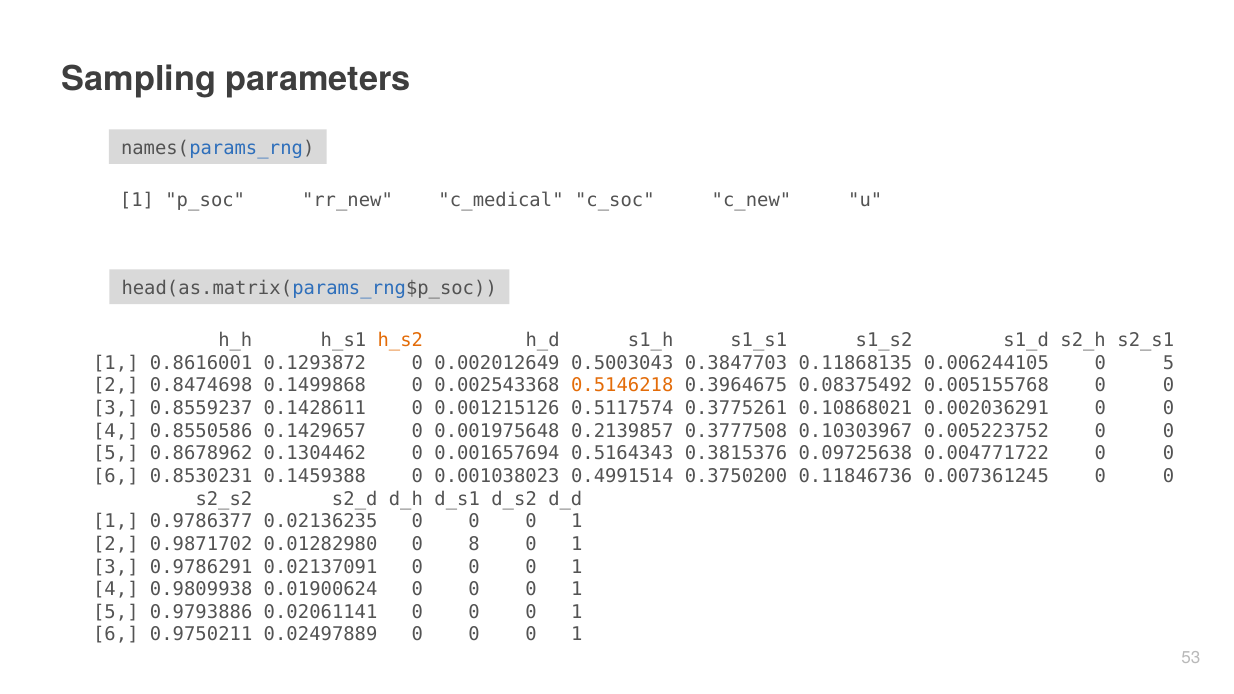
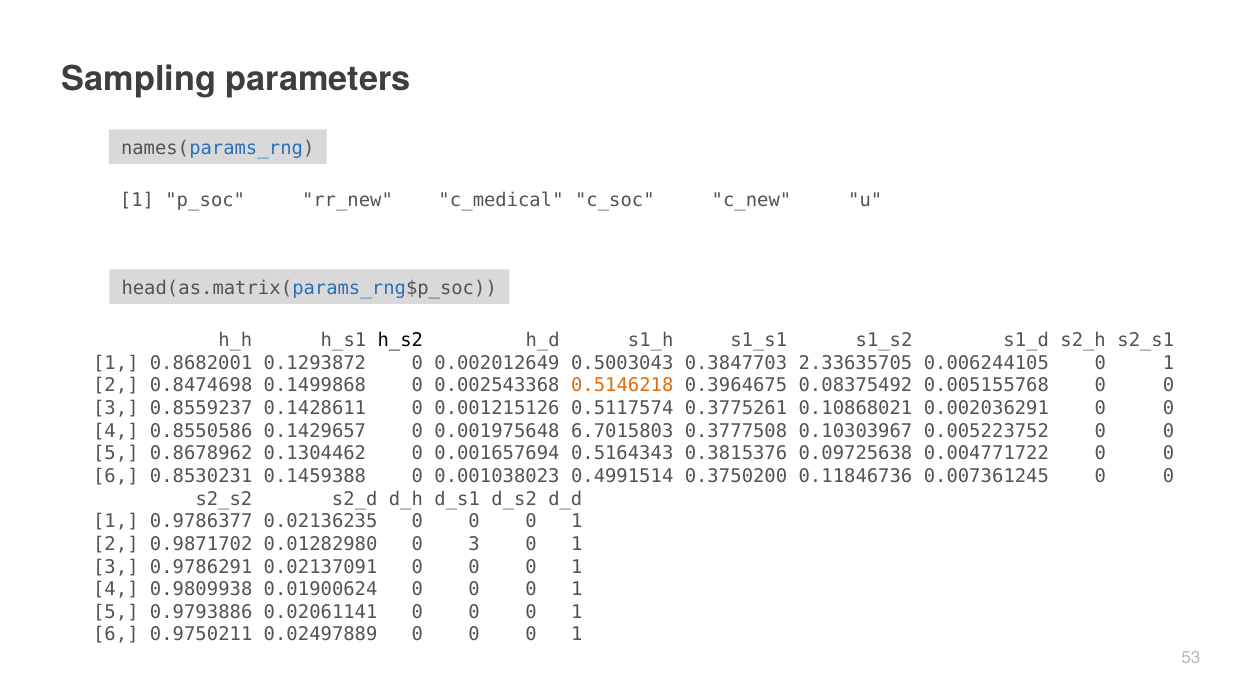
h_s2 colour: orange -> black (400, 341)
0.8616001: 0.8616001 -> 0.8682001 (201, 363)
0.11868135: 0.11868135 -> 2.33635705 (855, 363)
0.006244105 0 5: 5 -> 1 (1168, 363)
0.2139857: 0.2139857 -> 6.7015803 (622, 431)
0.01282980 0 8: 8 -> 3 (474, 544)
